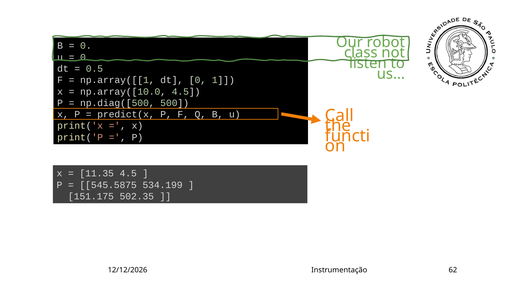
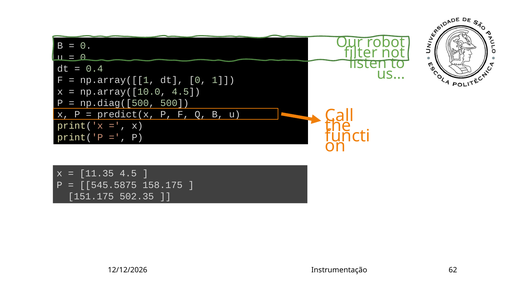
class: class -> filter (361, 53)
0.5: 0.5 -> 0.4 (94, 69)
534.199: 534.199 -> 158.175 (163, 185)
